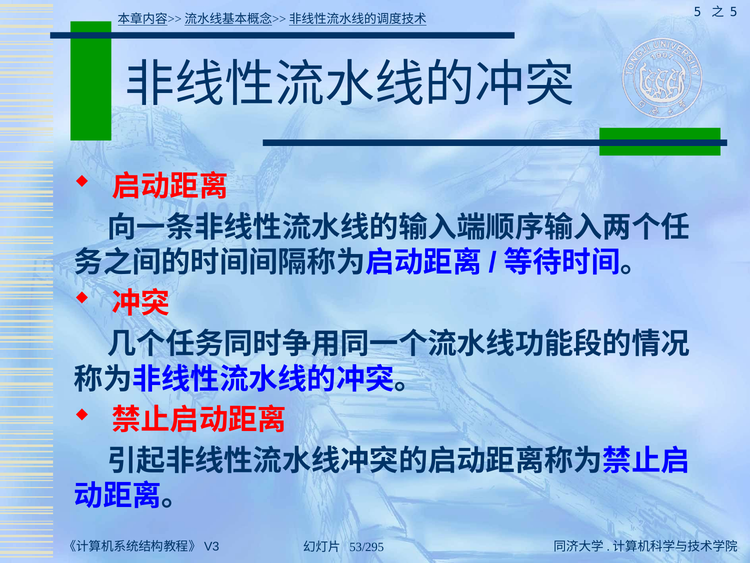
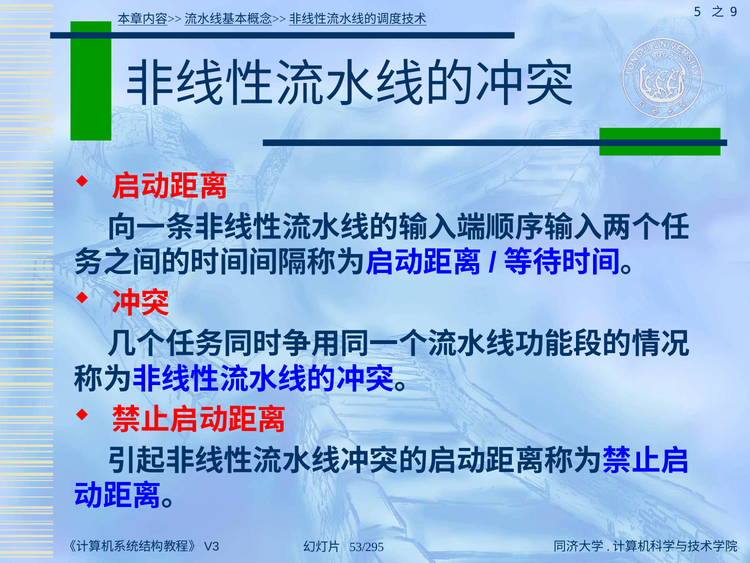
5: 5 -> 9 (734, 12)
